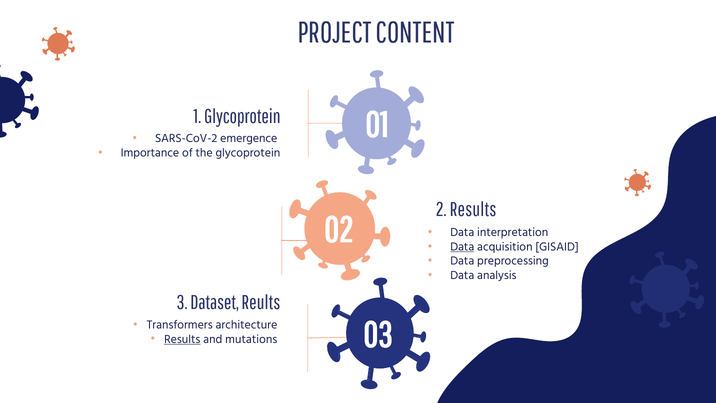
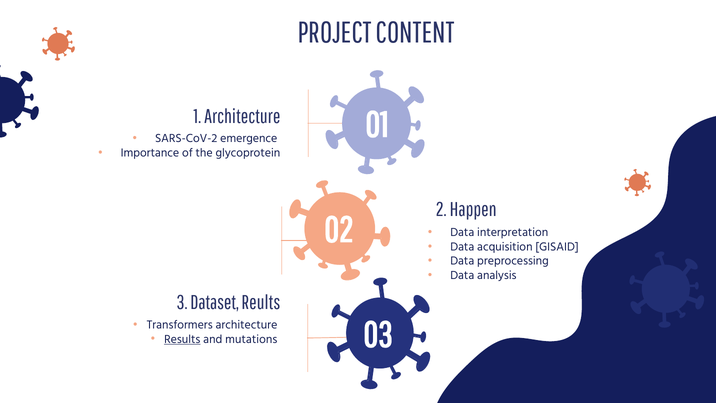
1 Glycoprotein: Glycoprotein -> Architecture (242, 117)
2 Results: Results -> Happen (473, 209)
Data underline: present -> none (462, 247)
